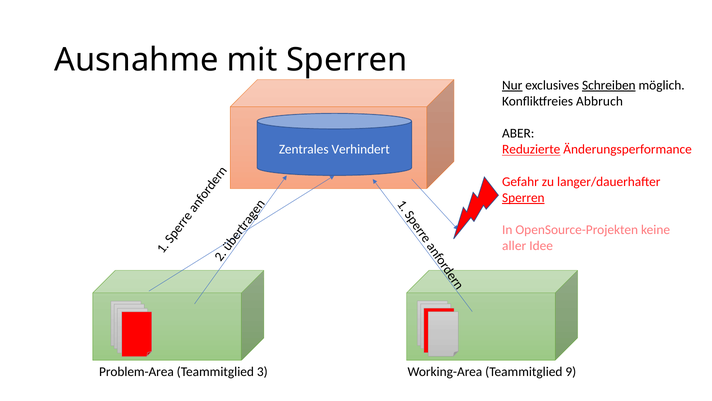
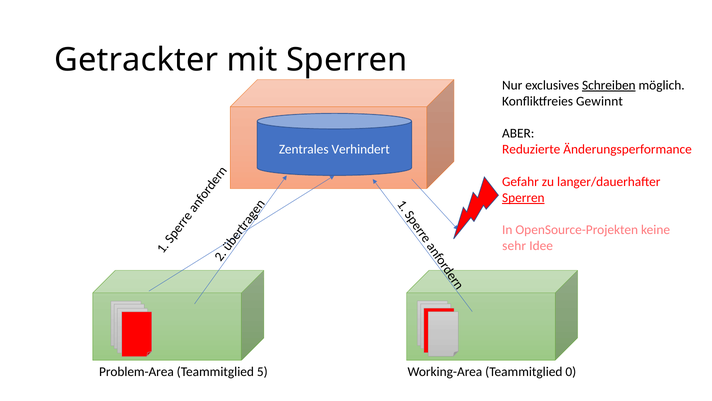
Ausnahme: Ausnahme -> Getrackter (136, 60)
Nur underline: present -> none (512, 85)
Abbruch: Abbruch -> Gewinnt (599, 101)
Reduzierte underline: present -> none (531, 149)
aller: aller -> sehr (514, 245)
3: 3 -> 5 (262, 371)
9: 9 -> 0 (571, 371)
